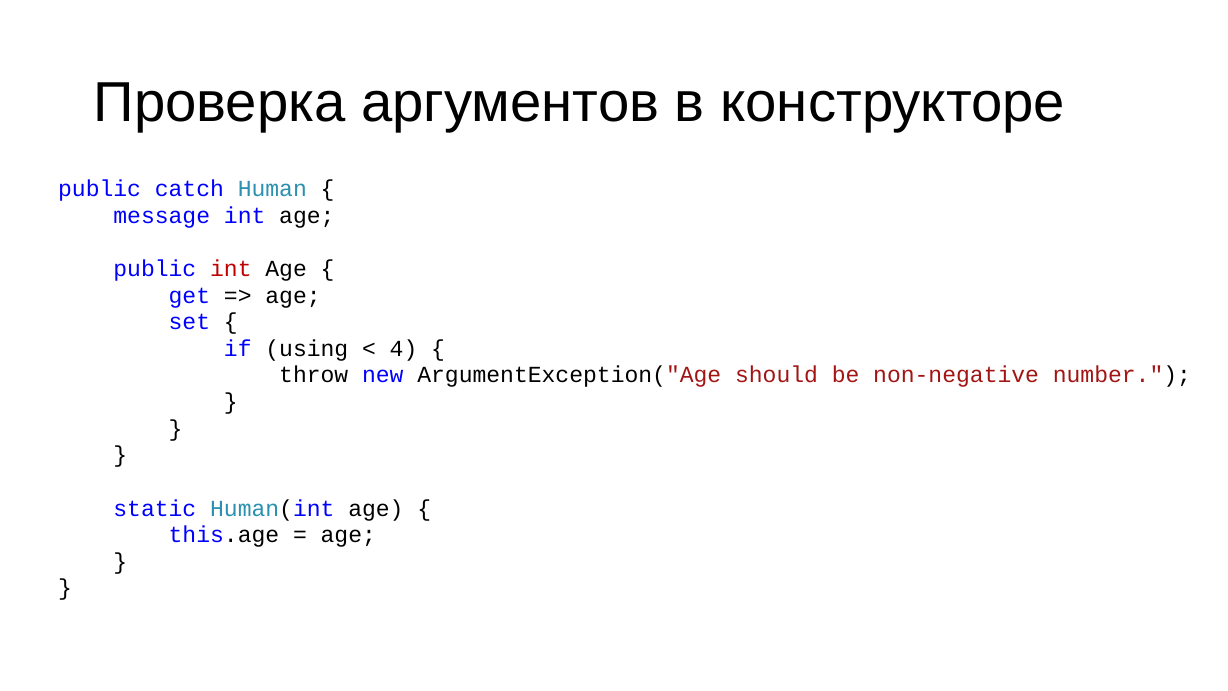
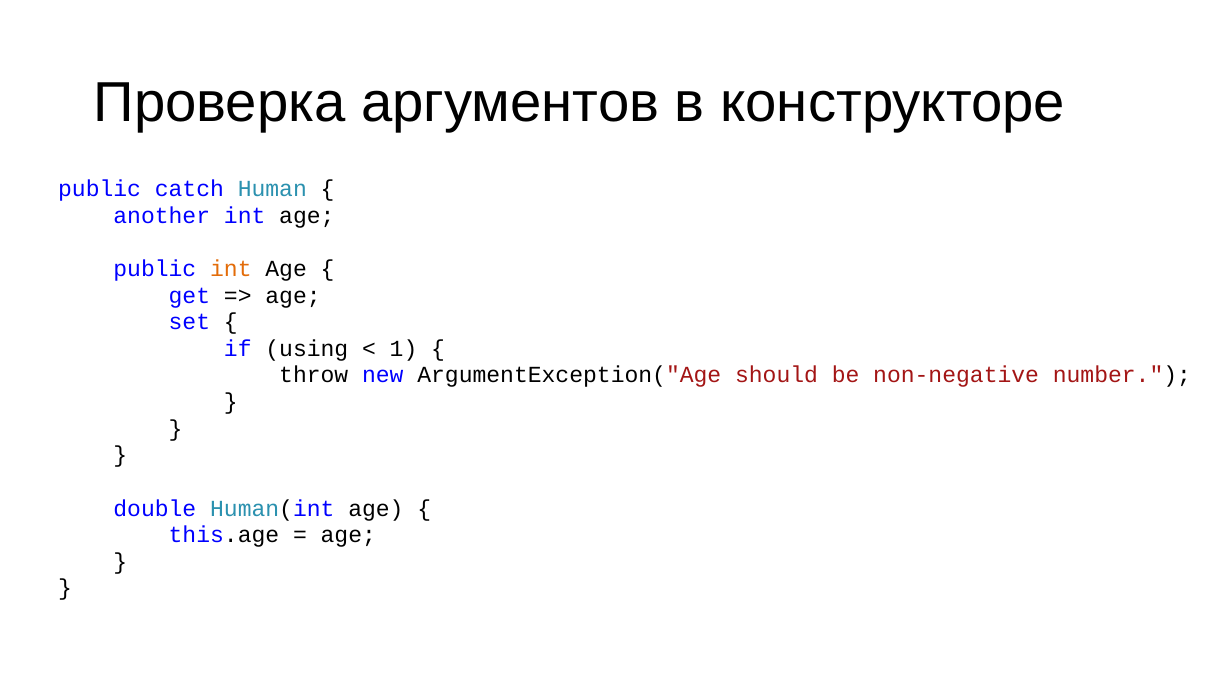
message: message -> another (162, 216)
int colour: red -> orange (231, 269)
4: 4 -> 1 (404, 349)
static: static -> double (155, 508)
